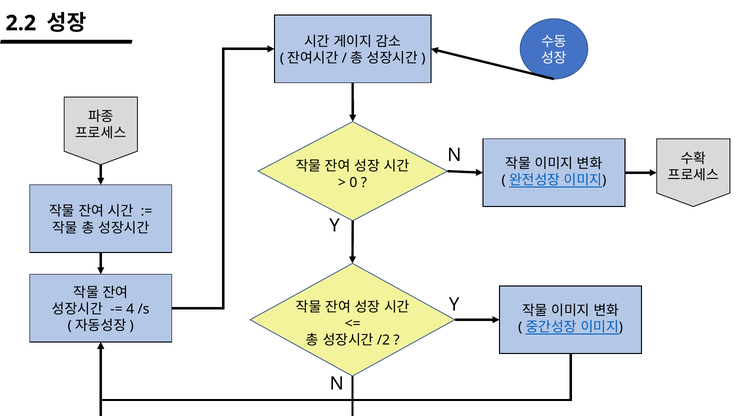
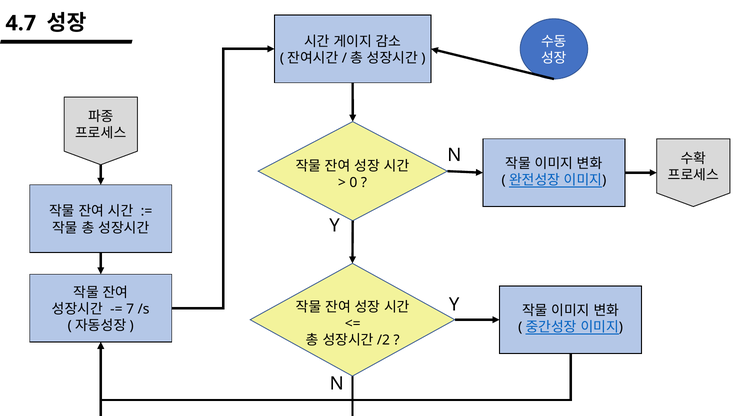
2.2: 2.2 -> 4.7 (21, 23)
4: 4 -> 7 (130, 309)
